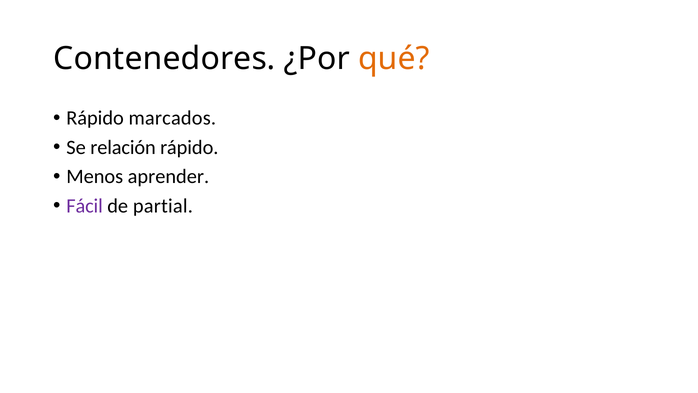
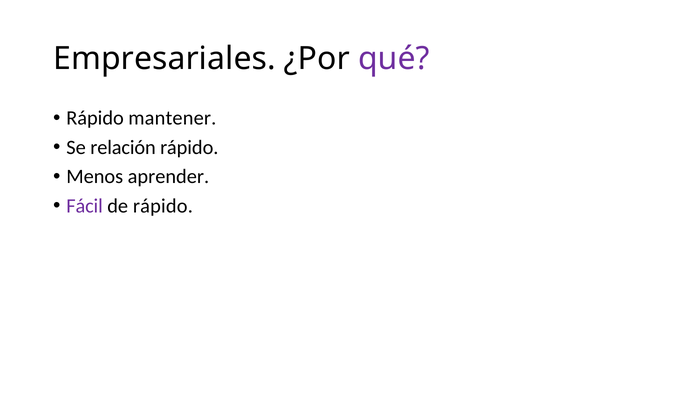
Contenedores: Contenedores -> Empresariales (164, 59)
qué colour: orange -> purple (394, 59)
marcados: marcados -> mantener (172, 118)
de partial: partial -> rápido (163, 206)
